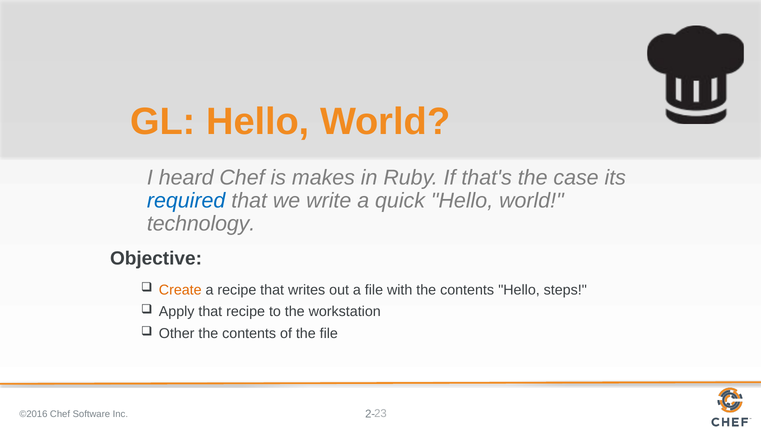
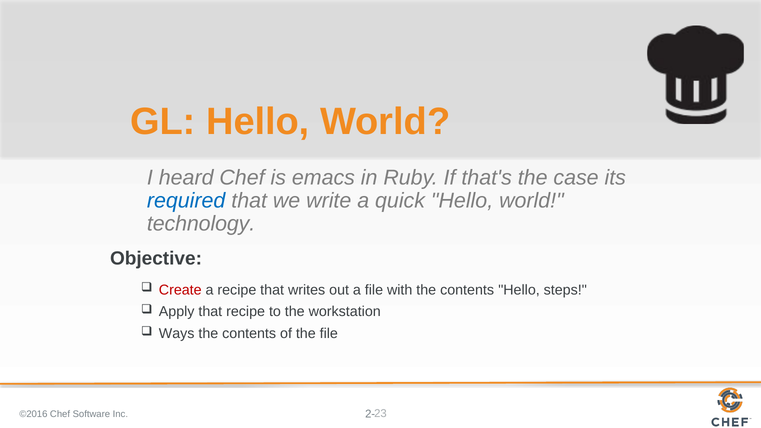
makes: makes -> emacs (323, 178)
Create colour: orange -> red (180, 290)
Other: Other -> Ways (177, 334)
